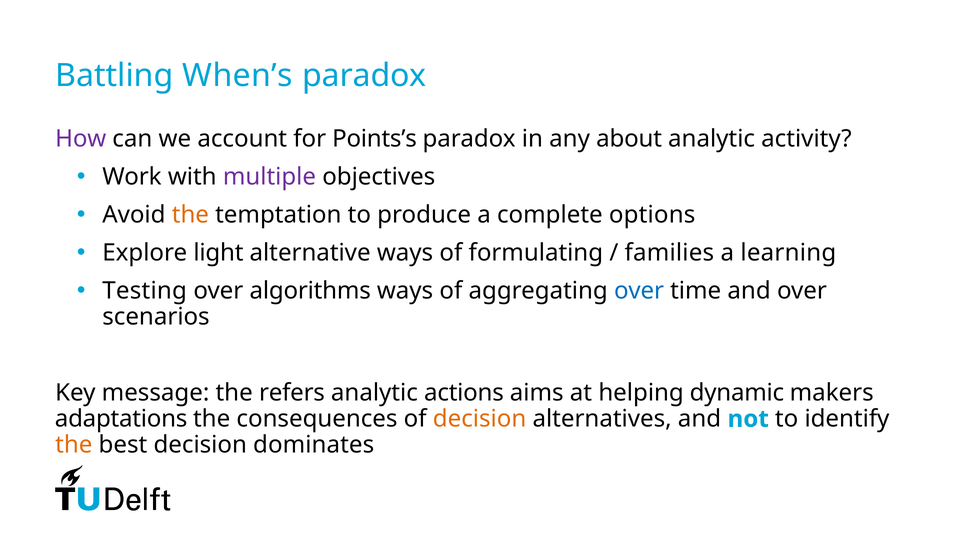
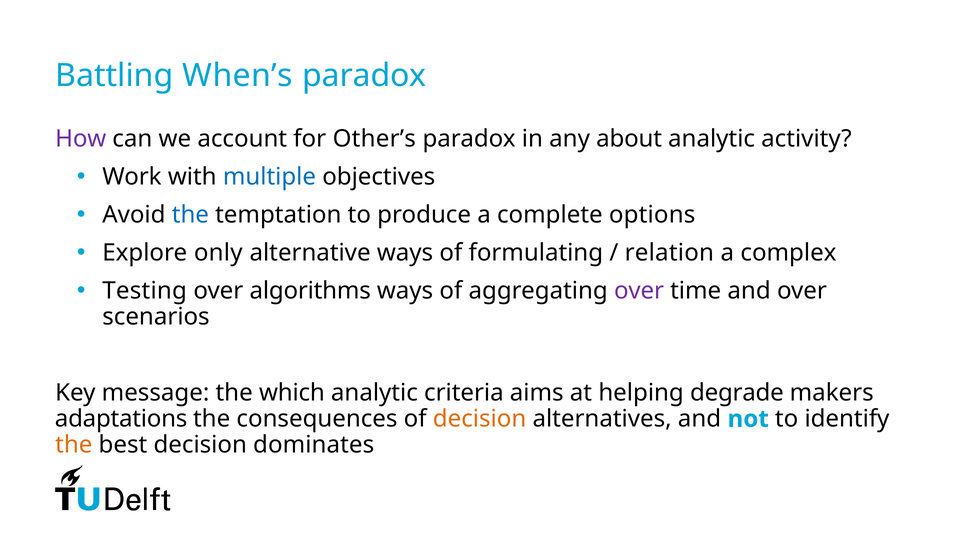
Points’s: Points’s -> Other’s (374, 139)
multiple colour: purple -> blue (269, 177)
the colour: orange -> blue (190, 215)
light: light -> only (218, 253)
families: families -> relation (669, 253)
learning: learning -> complex (788, 253)
over colour: blue -> purple (639, 291)
refers: refers -> which (292, 393)
actions: actions -> criteria (464, 393)
dynamic: dynamic -> degrade (737, 393)
